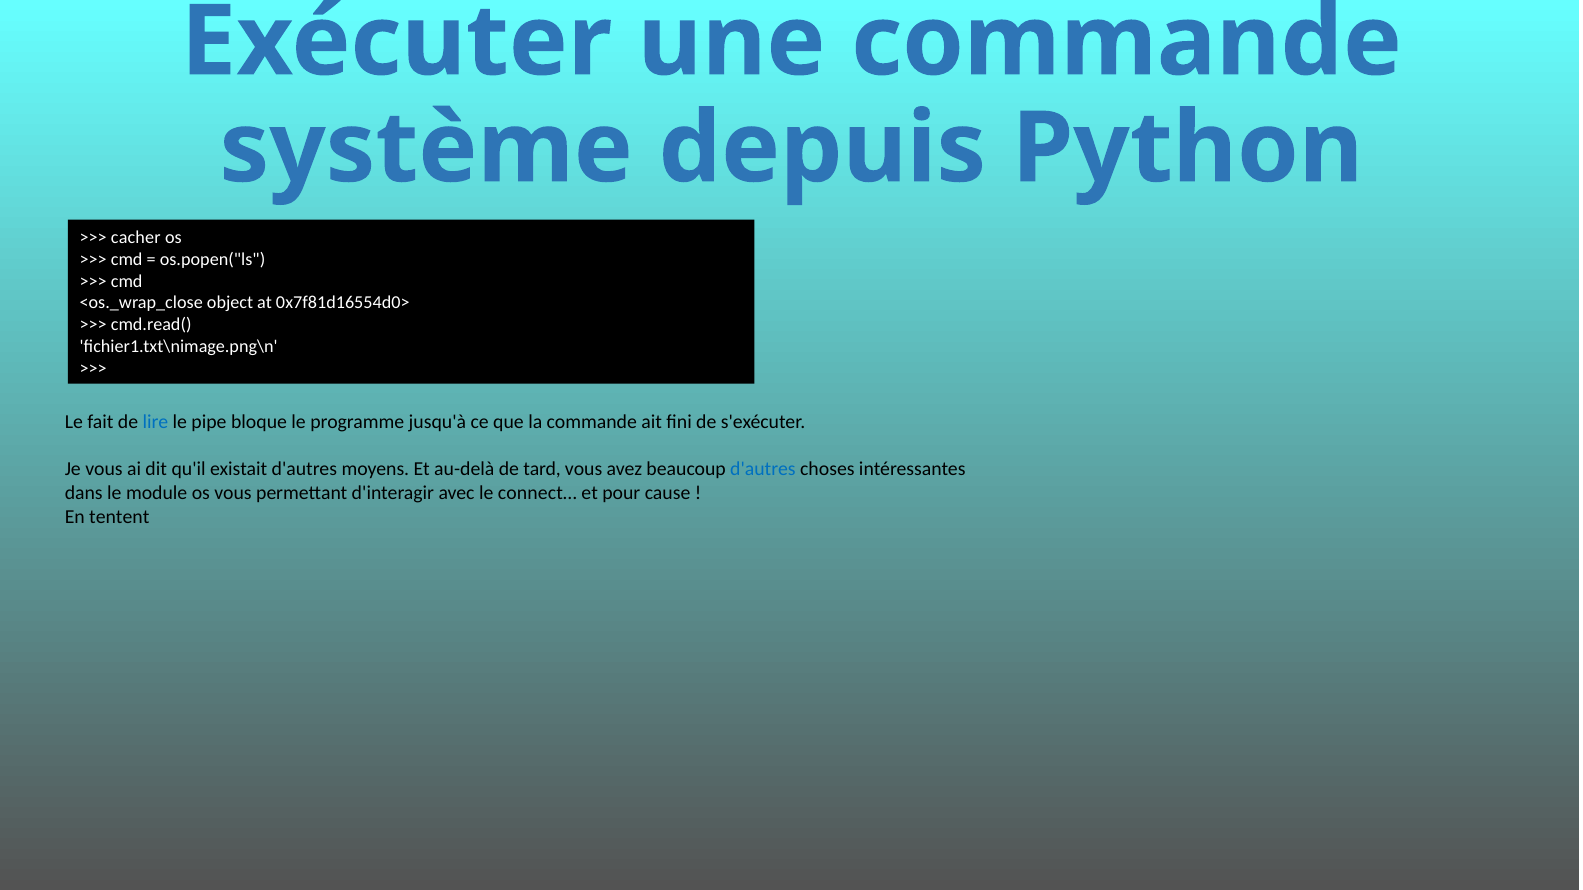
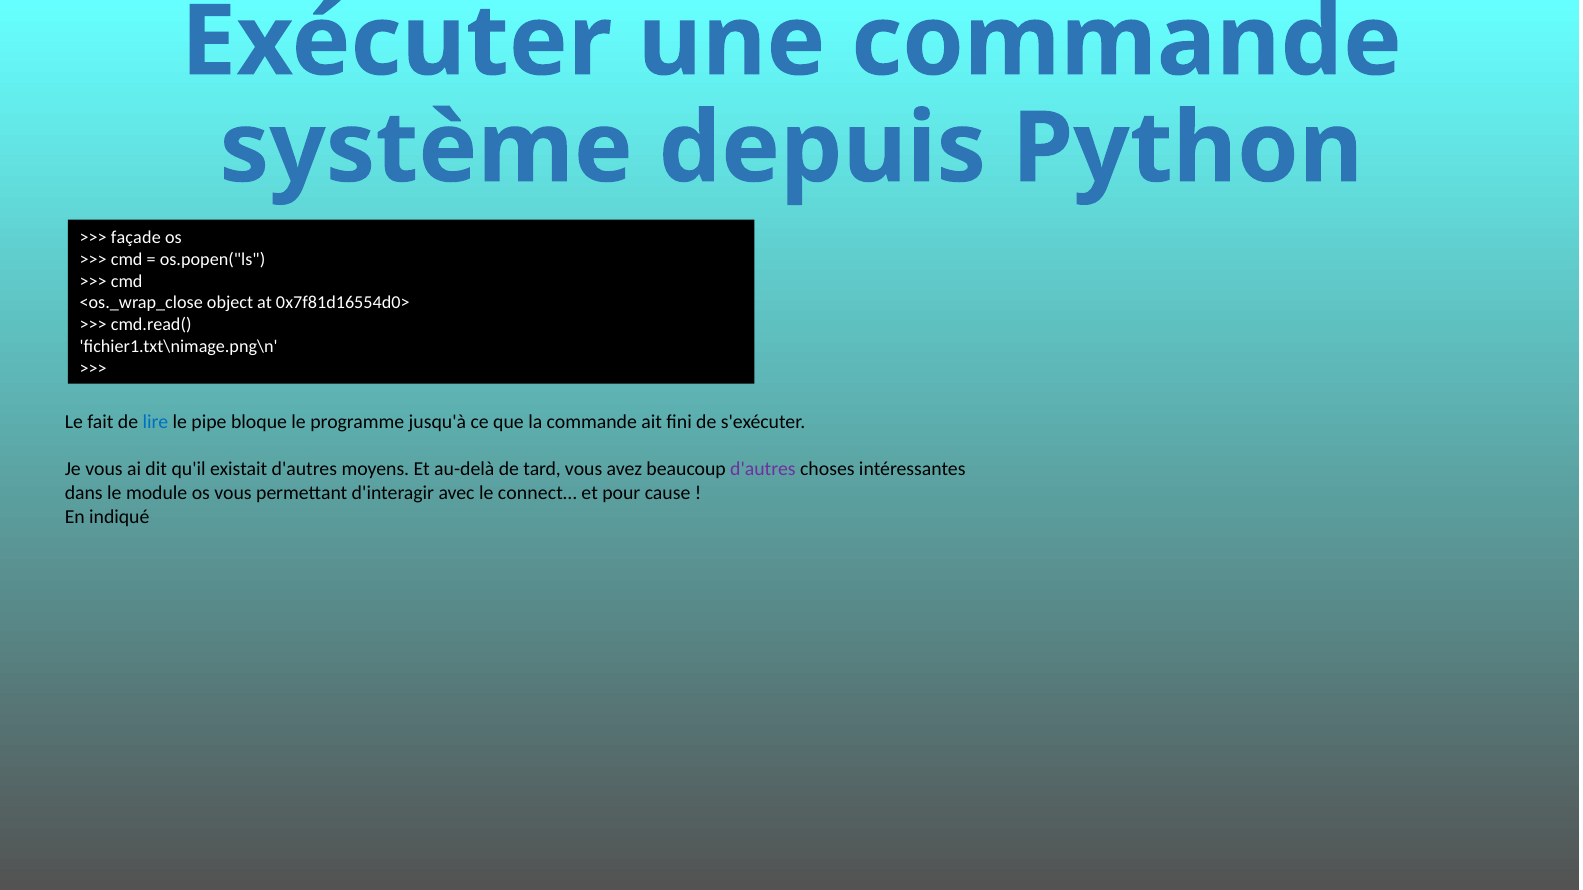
cacher: cacher -> façade (136, 238)
d'autres colour: blue -> purple (763, 469)
tentent: tentent -> indiqué (119, 517)
